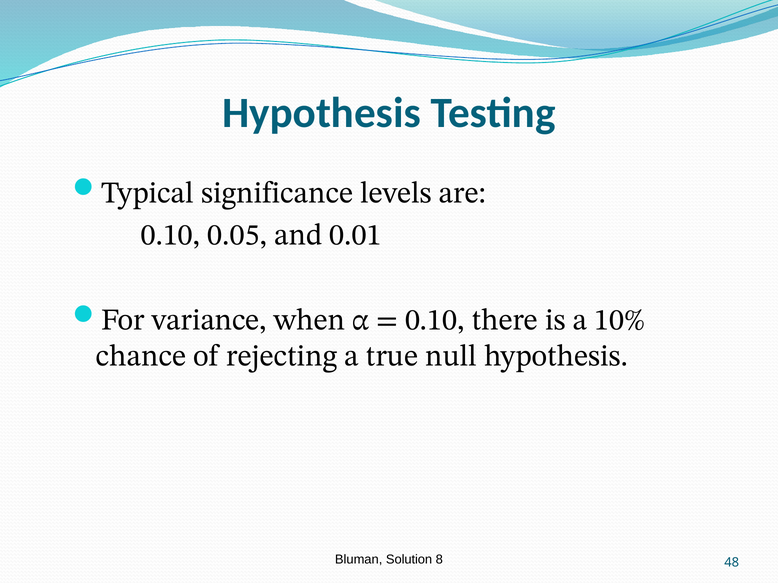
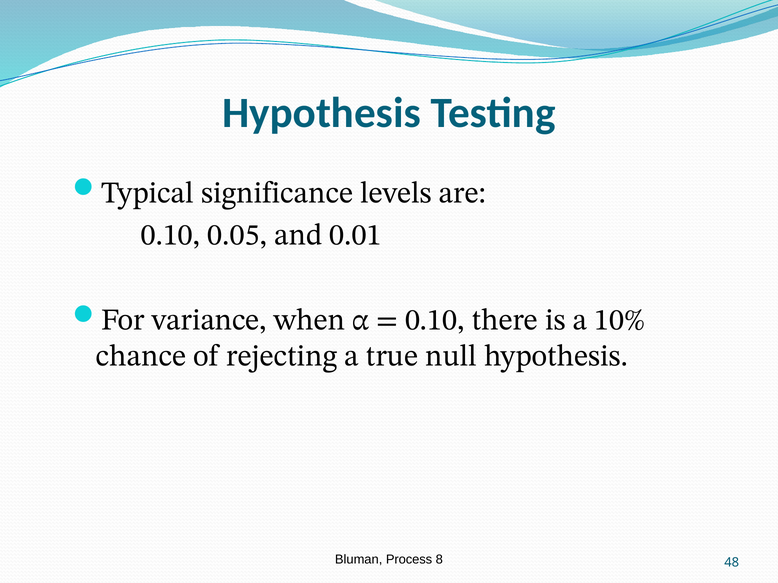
Solution: Solution -> Process (409, 560)
